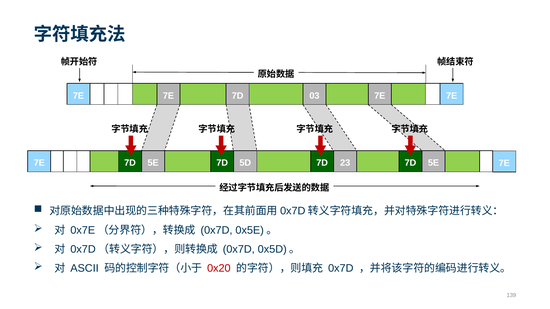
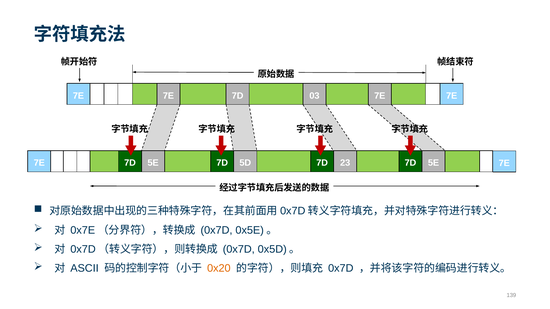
0x20 colour: red -> orange (219, 269)
